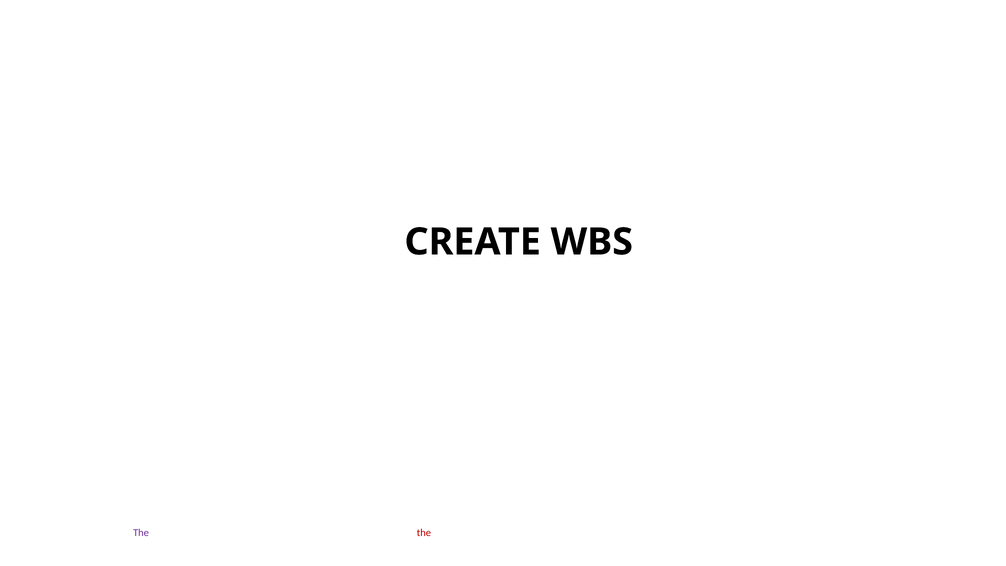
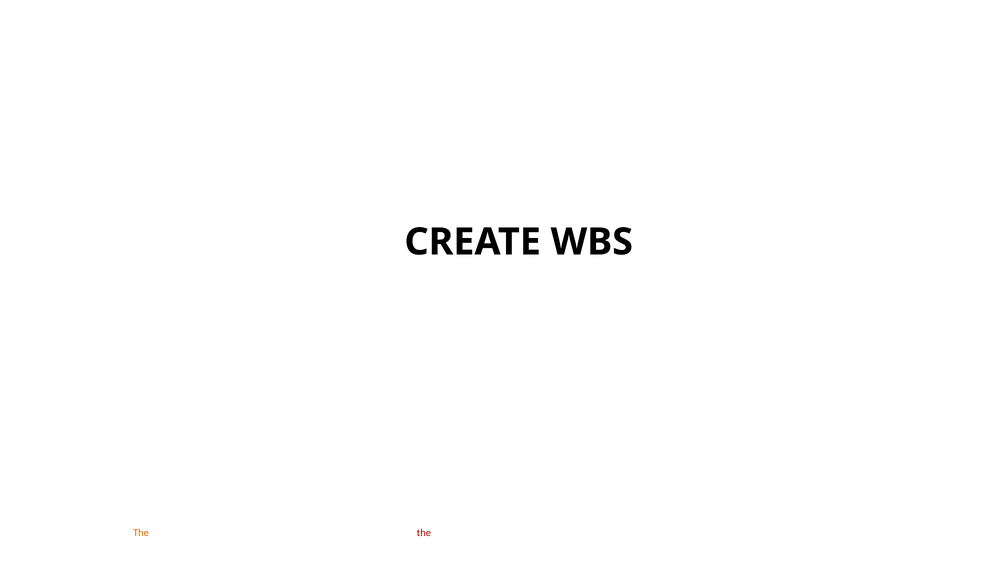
The colour: purple -> orange (141, 533)
